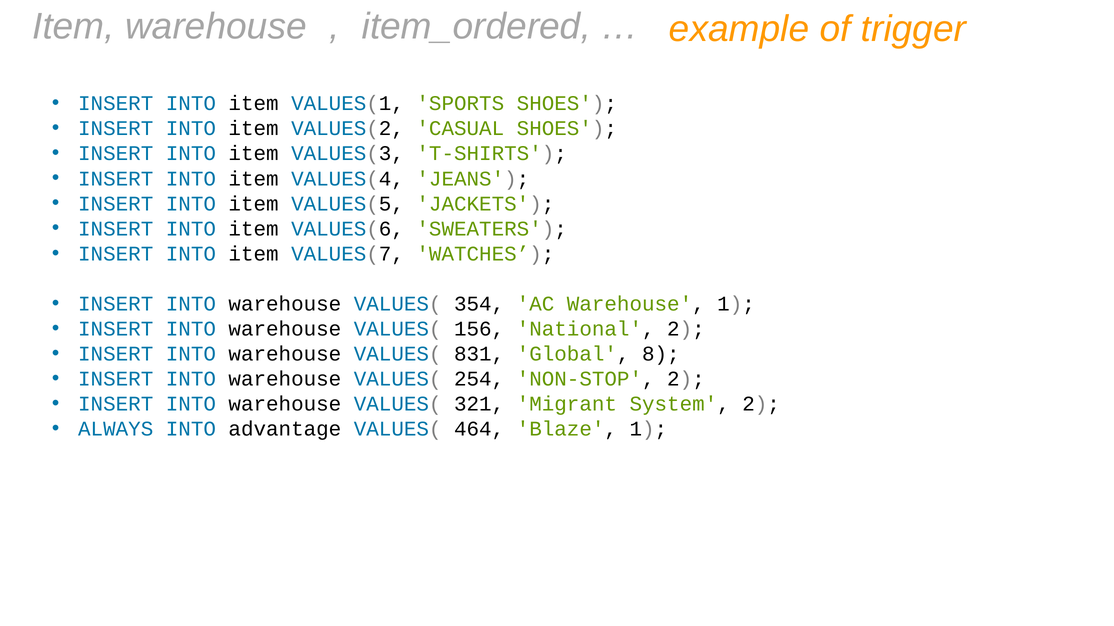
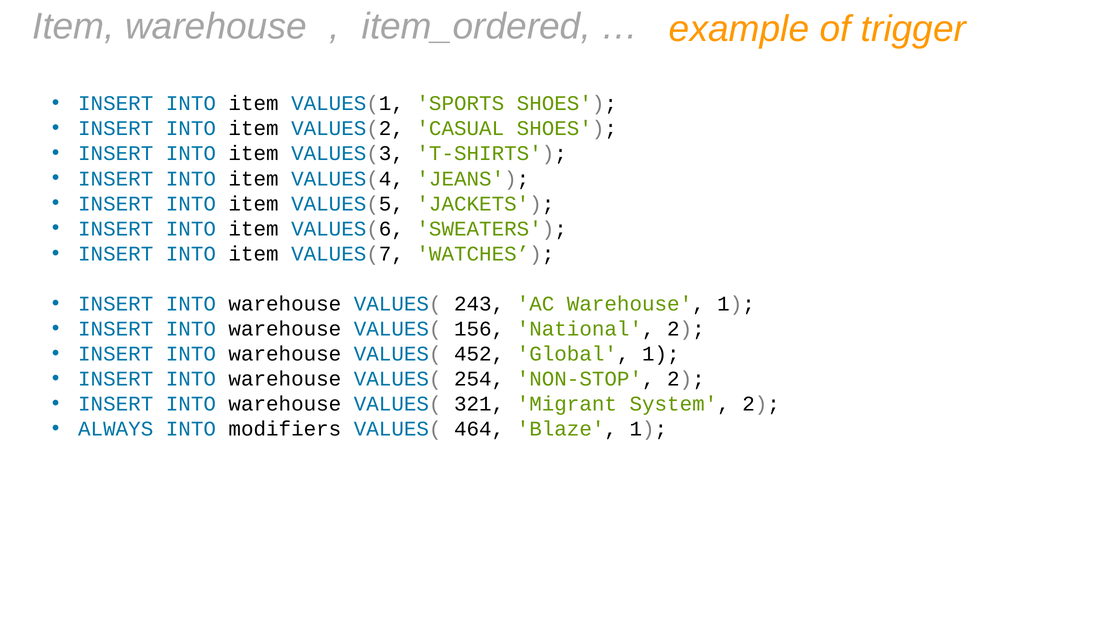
354: 354 -> 243 (479, 304)
831: 831 -> 452 (479, 354)
Global 8: 8 -> 1 (661, 354)
advantage: advantage -> modifiers (285, 429)
